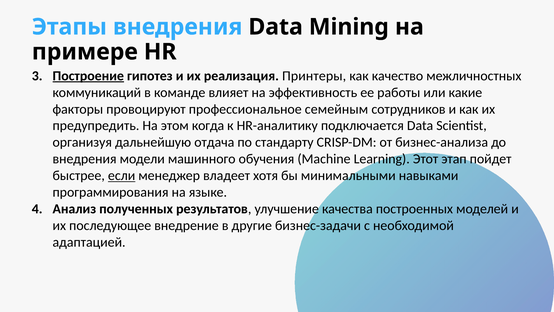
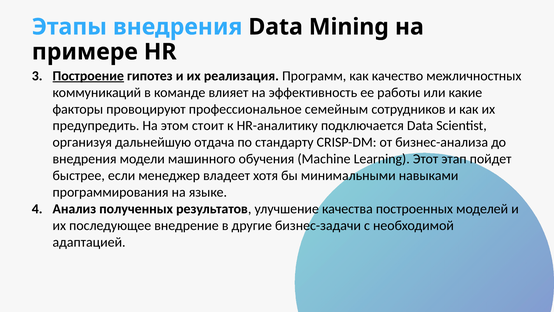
Принтеры: Принтеры -> Программ (314, 76)
когда: когда -> стоит (208, 126)
если underline: present -> none (122, 175)
